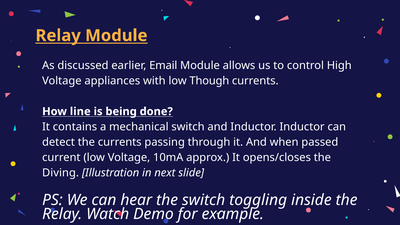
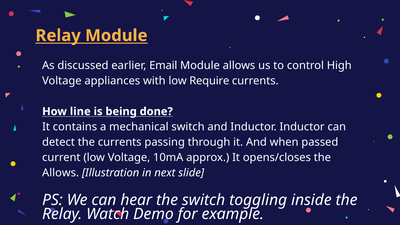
Though: Though -> Require (209, 81)
Diving: Diving -> Allows (61, 173)
